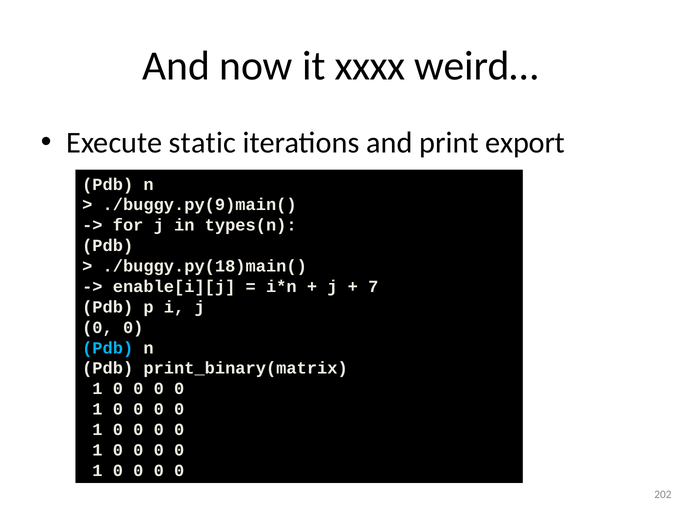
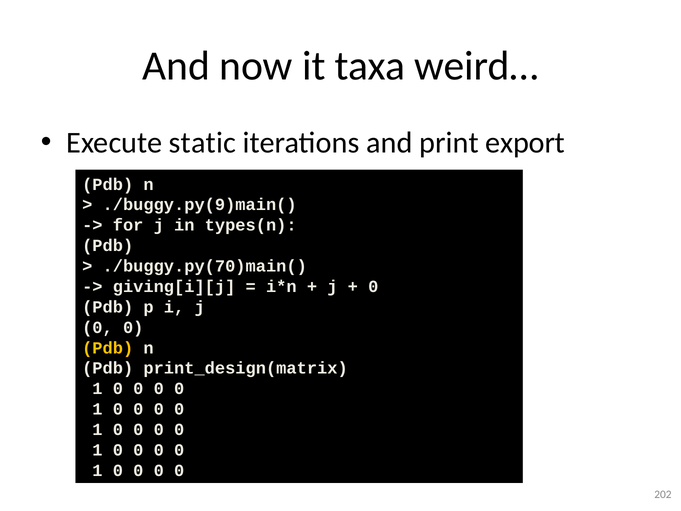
xxxx: xxxx -> taxa (370, 66)
./buggy.py(18)main(: ./buggy.py(18)main( -> ./buggy.py(70)main( (205, 266)
enable[i][j: enable[i][j -> giving[i][j (174, 286)
7: 7 -> 0 (373, 286)
Pdb colour: light blue -> yellow (108, 348)
print_binary(matrix: print_binary(matrix -> print_design(matrix (246, 368)
